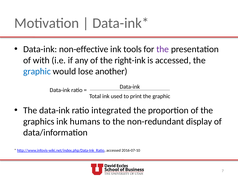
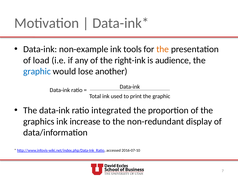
non-effective: non-effective -> non-example (84, 49)
the colour: purple -> orange (163, 49)
with: with -> load (41, 60)
is accessed: accessed -> audience (173, 60)
humans: humans -> increase (85, 121)
